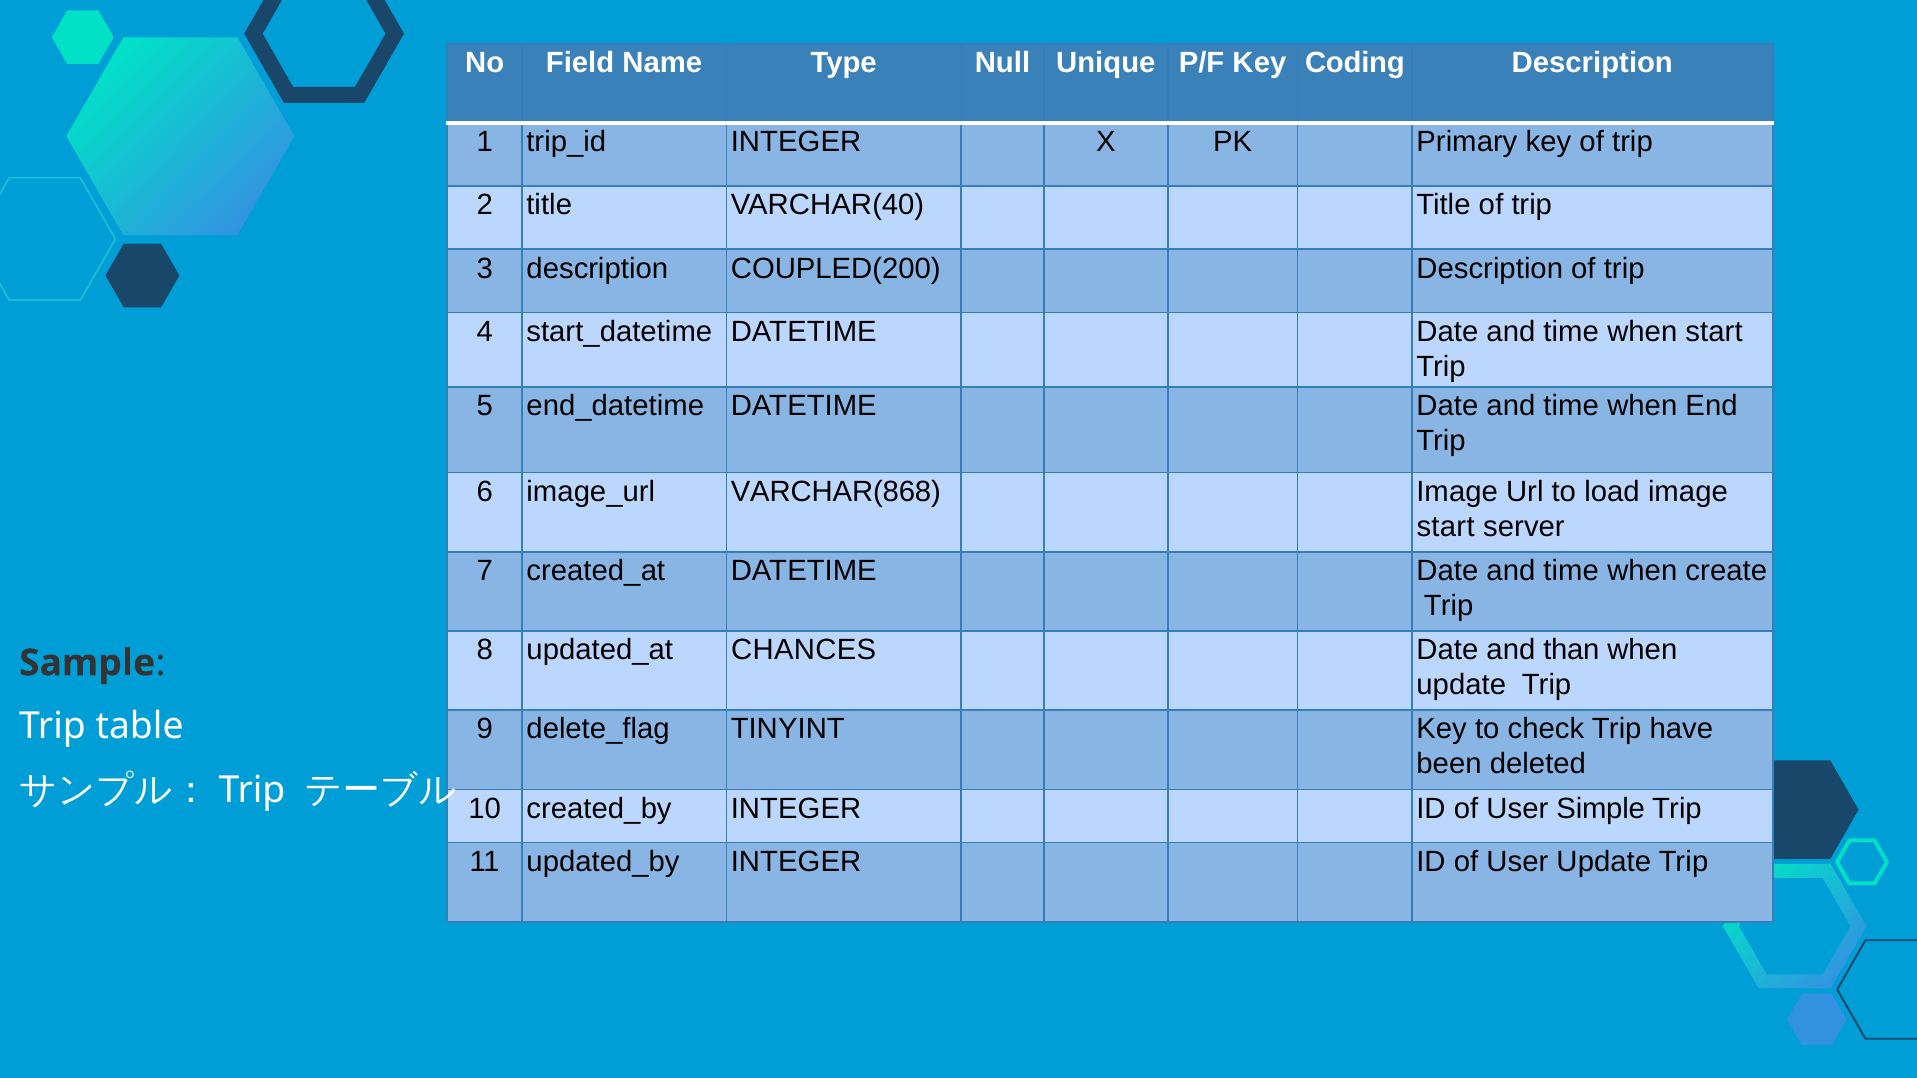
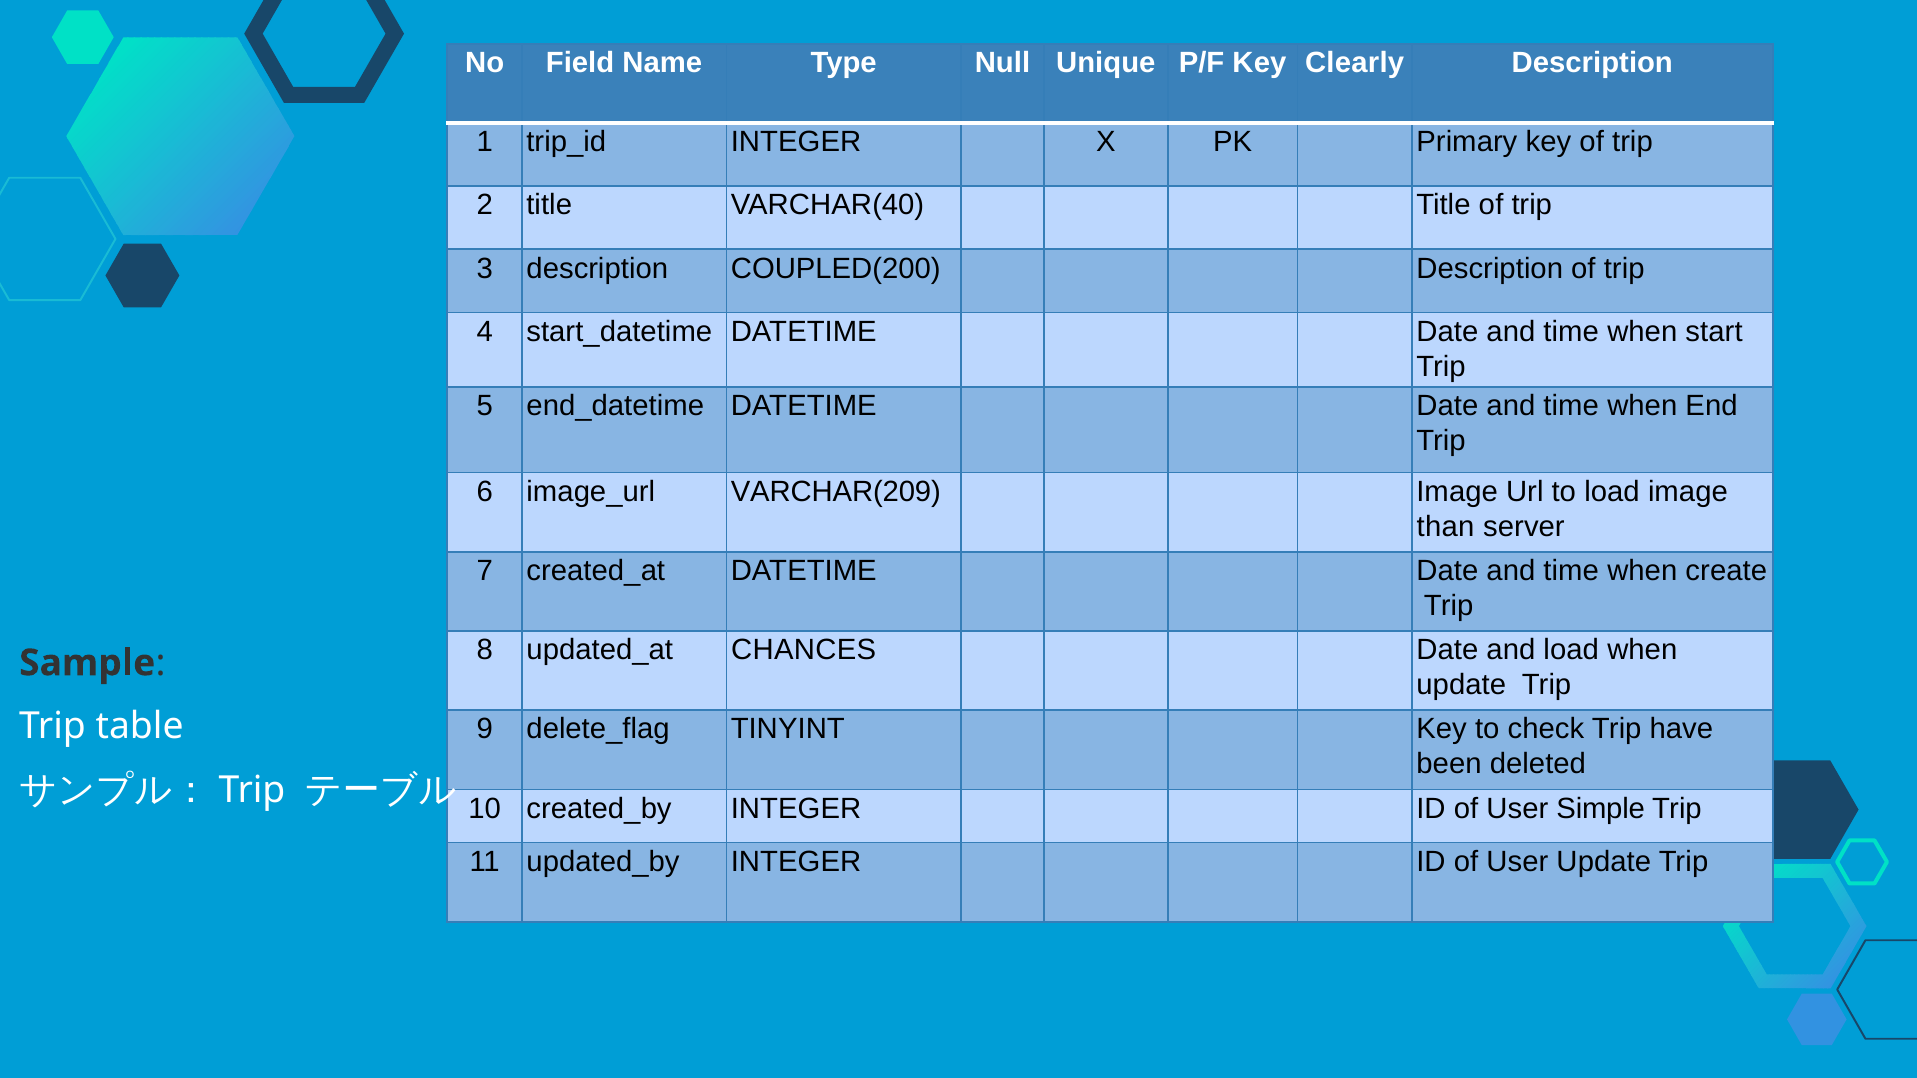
Coding: Coding -> Clearly (1355, 63)
VARCHAR(868: VARCHAR(868 -> VARCHAR(209 (836, 492)
start: start -> than (1446, 527)
and than: than -> load (1571, 650)
